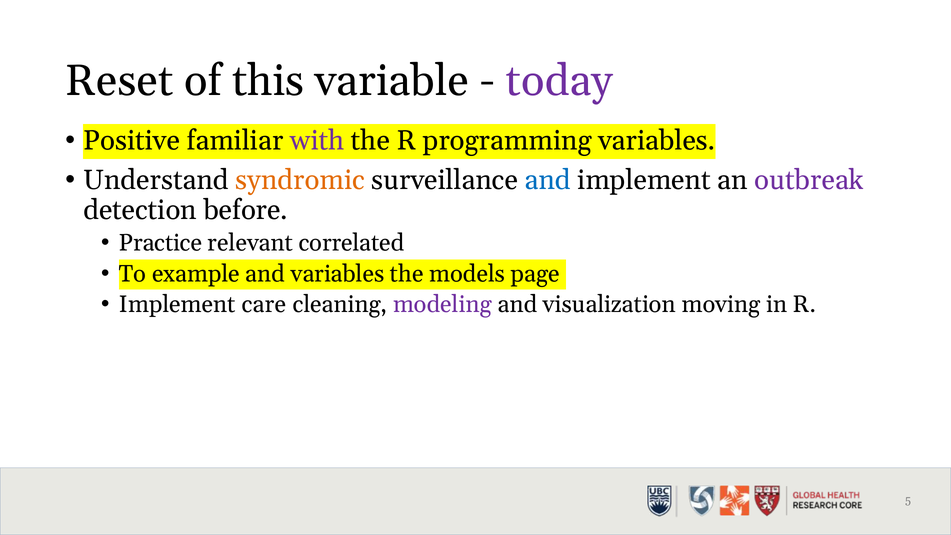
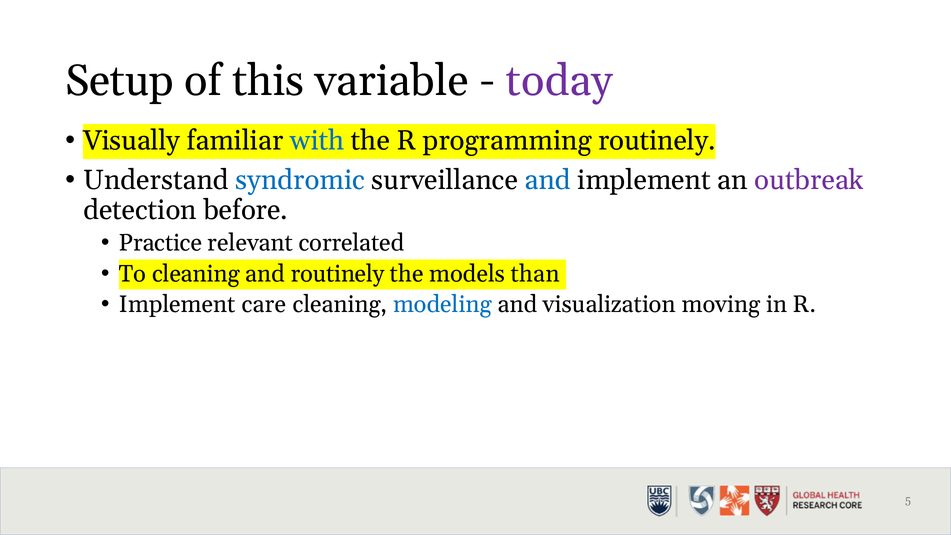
Reset: Reset -> Setup (120, 81)
Positive: Positive -> Visually (132, 140)
with colour: purple -> blue (317, 140)
programming variables: variables -> routinely (657, 140)
syndromic colour: orange -> blue (300, 180)
To example: example -> cleaning (196, 274)
and variables: variables -> routinely (338, 274)
page: page -> than (535, 274)
modeling colour: purple -> blue (442, 304)
